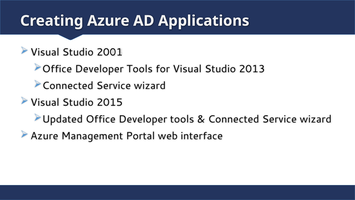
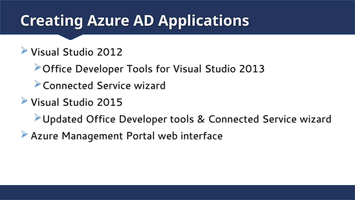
2001: 2001 -> 2012 (110, 52)
